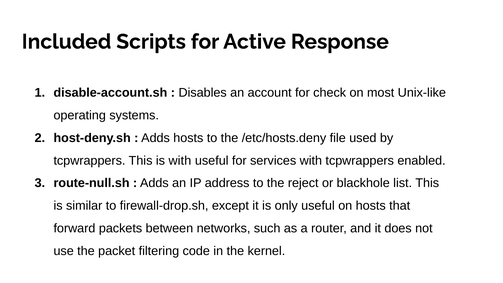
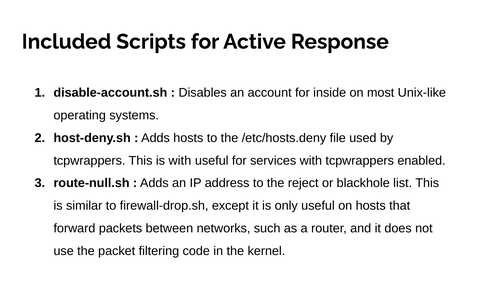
check: check -> inside (330, 93)
